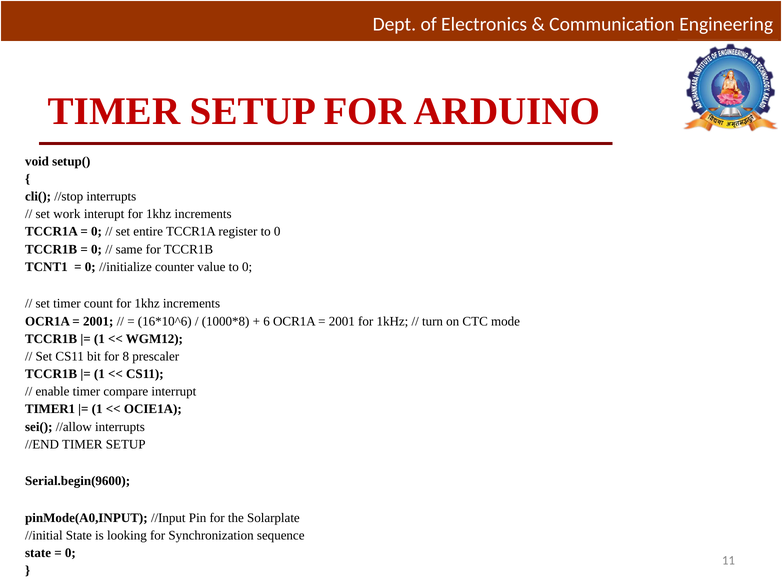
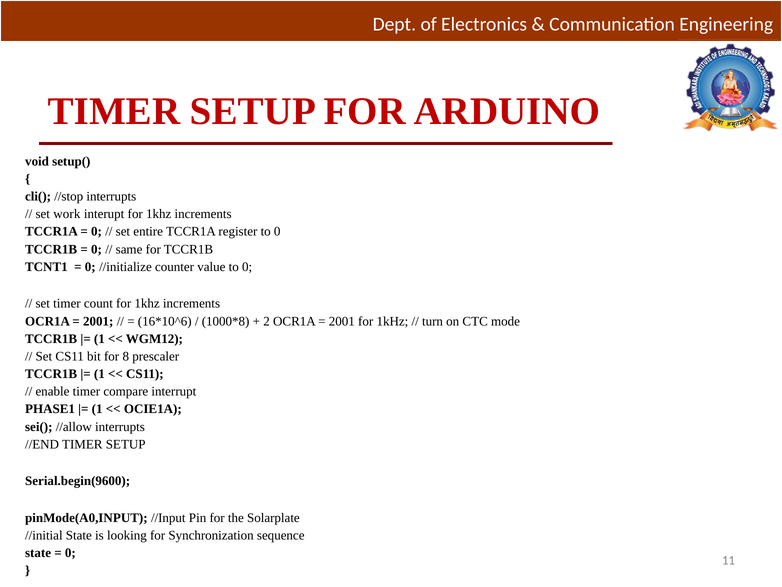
6: 6 -> 2 (267, 321)
TIMER1: TIMER1 -> PHASE1 (50, 409)
